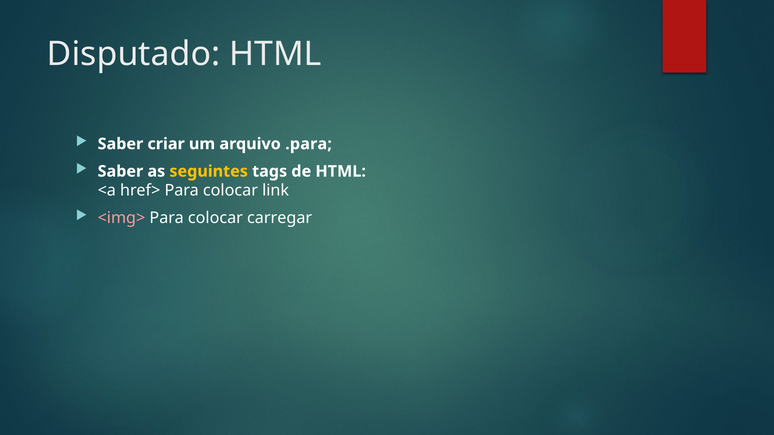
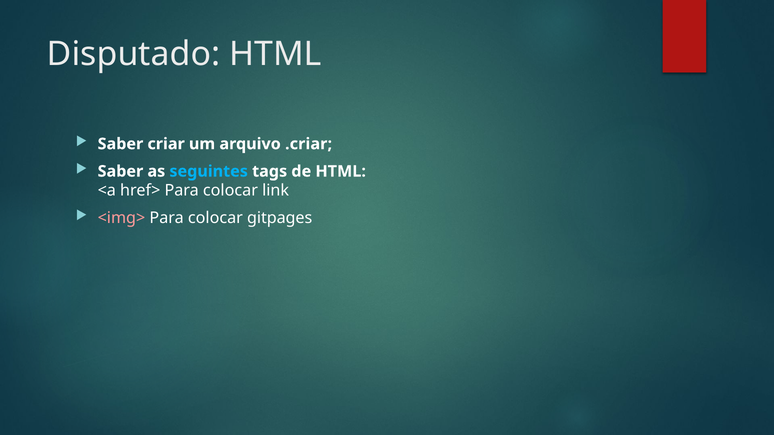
.para: .para -> .criar (309, 144)
seguintes colour: yellow -> light blue (209, 171)
carregar: carregar -> gitpages (280, 218)
